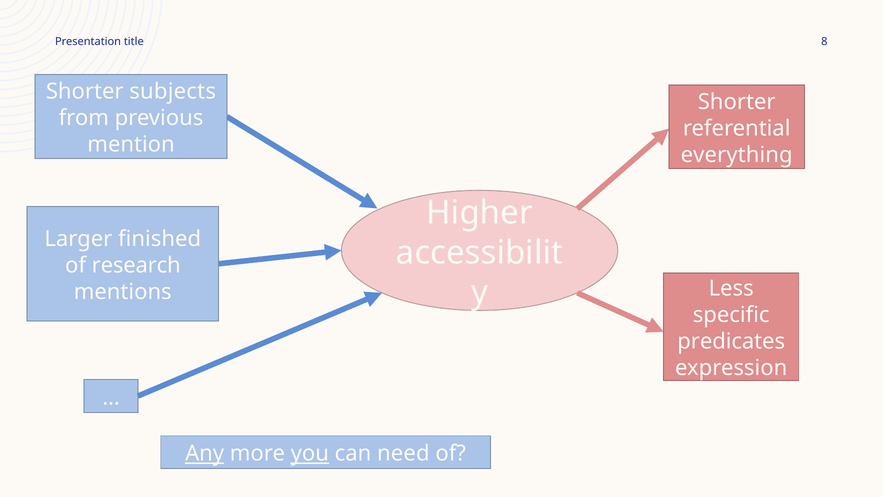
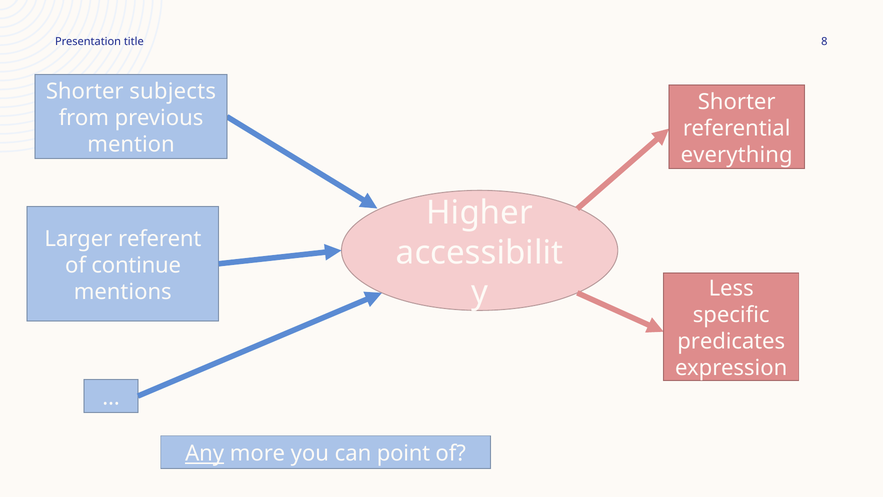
finished: finished -> referent (160, 239)
research: research -> continue (136, 265)
you underline: present -> none (310, 453)
need: need -> point (404, 453)
